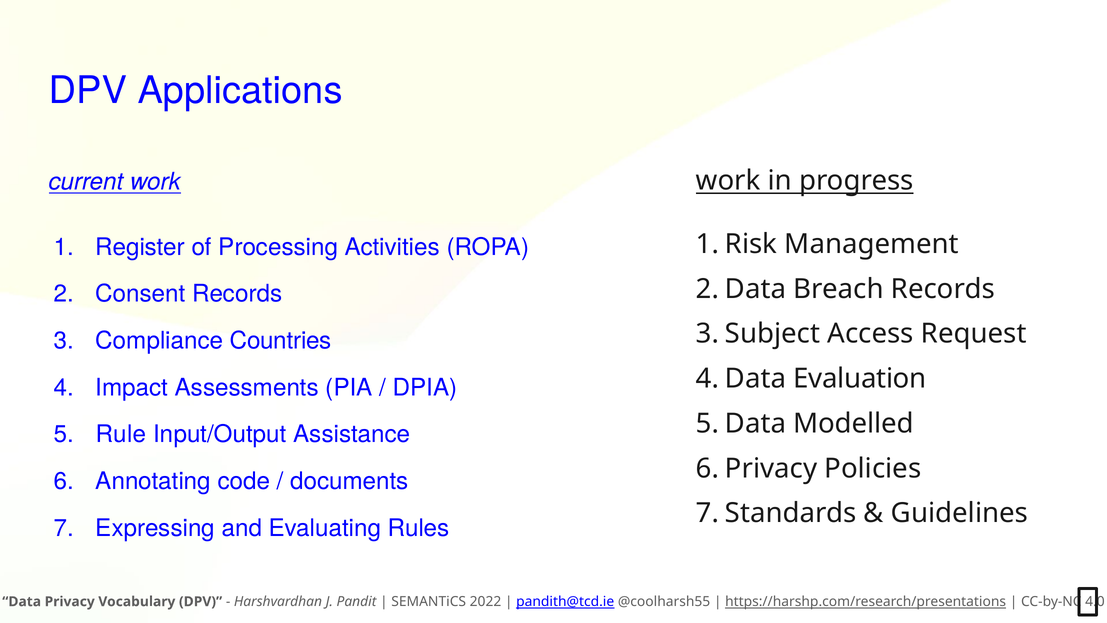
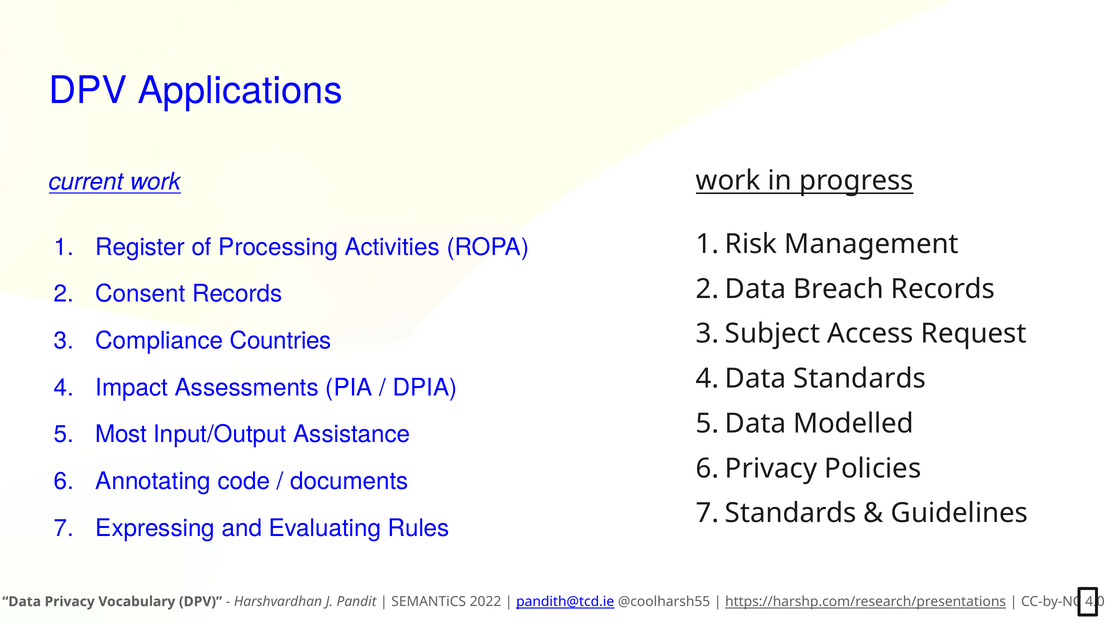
Evaluation: Evaluation -> Standards (860, 379)
Rule: Rule -> Most (121, 434)
